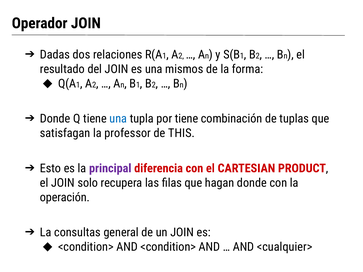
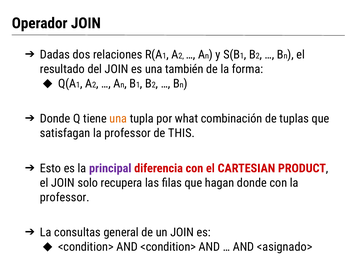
mismos: mismos -> también (184, 69)
una colour: blue -> orange (118, 119)
por tiene: tiene -> what (186, 119)
operación: operación -> professor (65, 197)
<cualquier>: <cualquier> -> <asignado> (285, 247)
